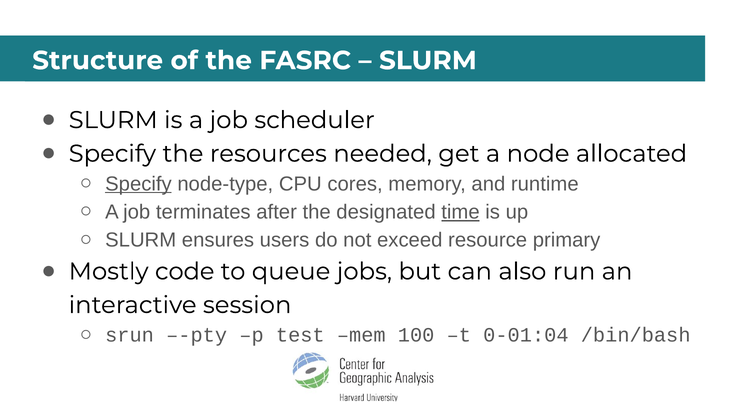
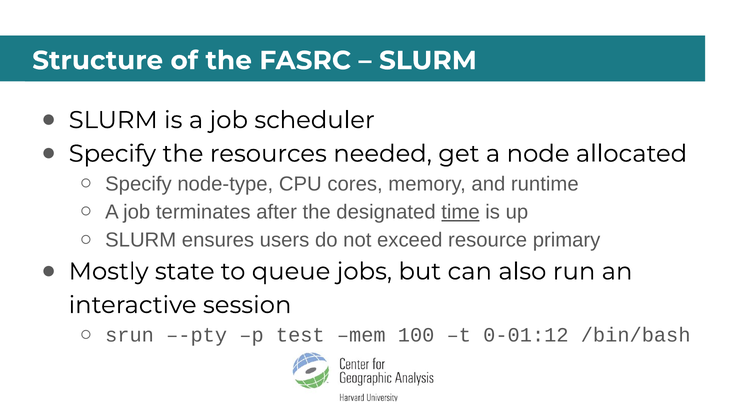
Specify underline: present -> none (138, 184)
code: code -> state (185, 271)
0-01:04: 0-01:04 -> 0-01:12 (526, 335)
